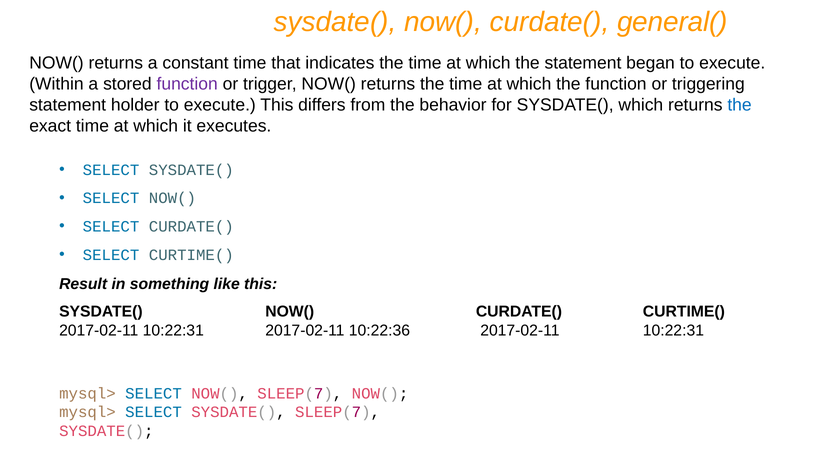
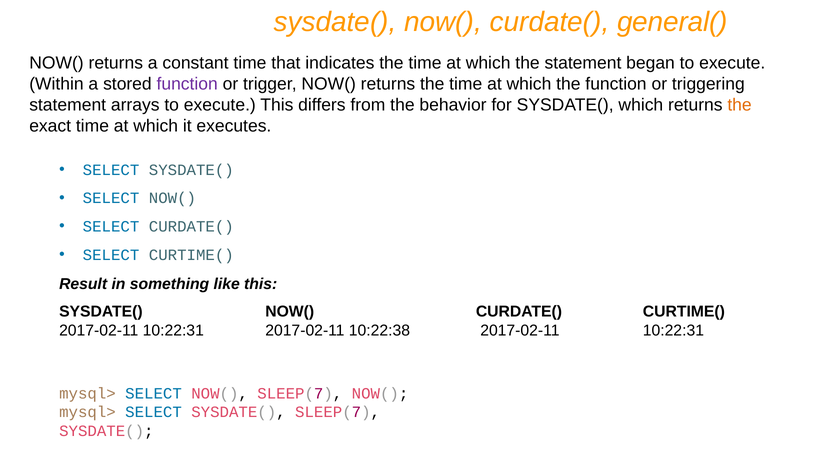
holder: holder -> arrays (135, 105)
the colour: blue -> orange (740, 105)
10:22:36: 10:22:36 -> 10:22:38 (379, 330)
